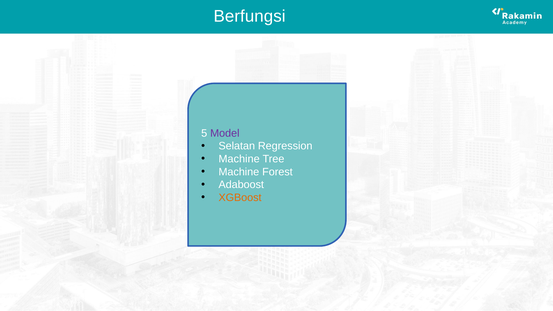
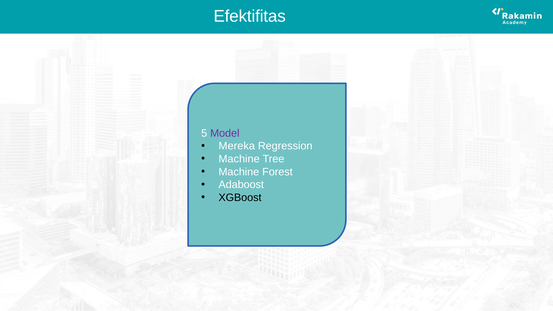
Berfungsi: Berfungsi -> Efektifitas (250, 16)
Selatan: Selatan -> Mereka (237, 146)
XGBoost colour: orange -> black (240, 198)
